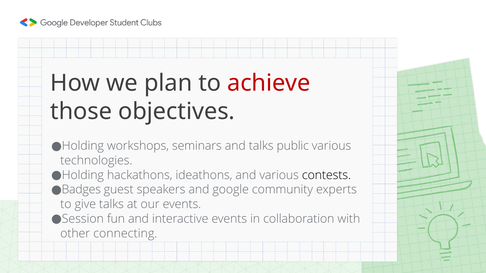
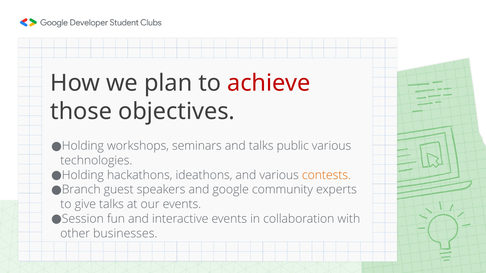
contests colour: black -> orange (326, 175)
Badges: Badges -> Branch (81, 190)
connecting: connecting -> businesses (125, 234)
